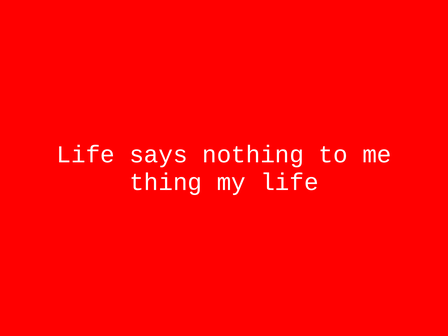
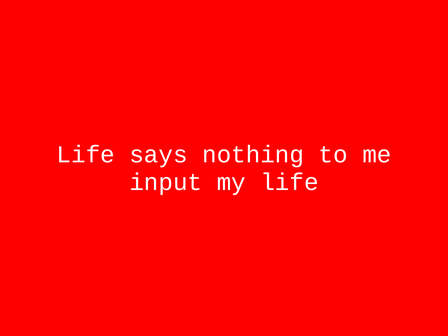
thing: thing -> input (166, 182)
